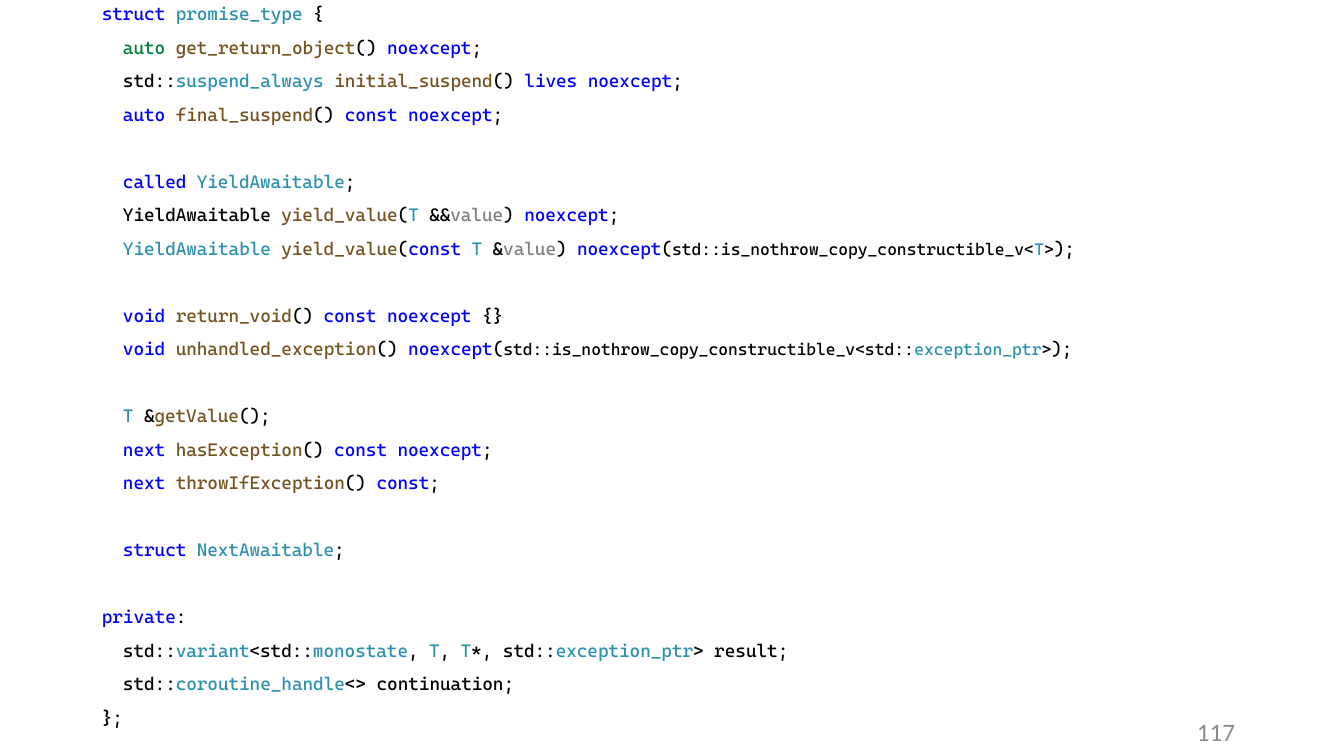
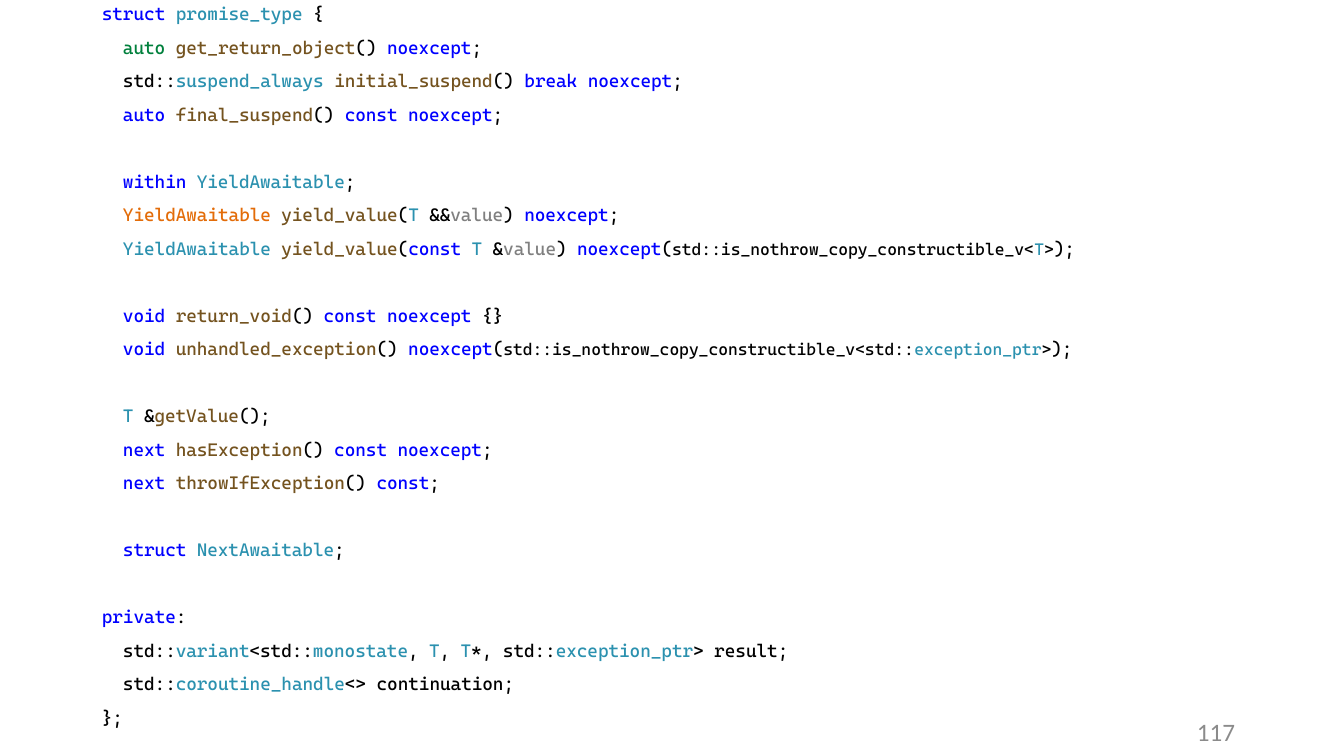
lives: lives -> break (551, 82)
called: called -> within (155, 182)
YieldAwaitable colour: black -> orange (197, 216)
